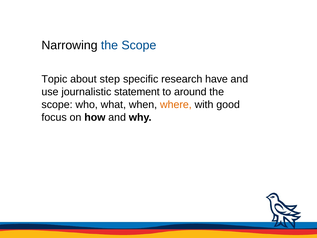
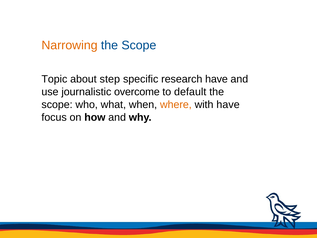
Narrowing colour: black -> orange (70, 45)
statement: statement -> overcome (137, 92)
around: around -> default (190, 92)
with good: good -> have (228, 104)
